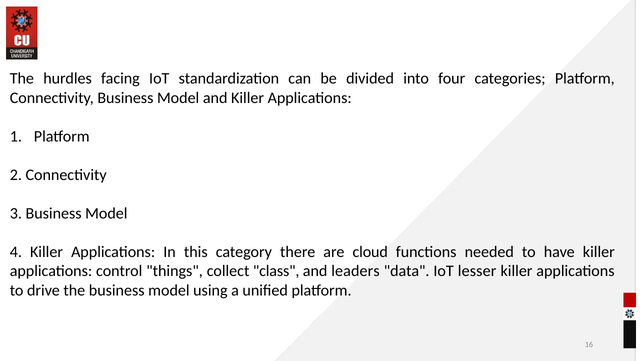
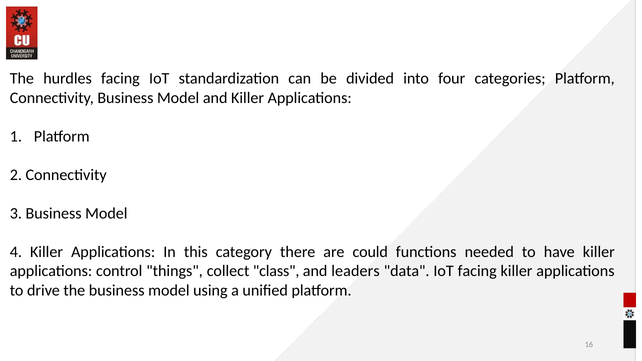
cloud: cloud -> could (370, 252)
IoT lesser: lesser -> facing (477, 271)
